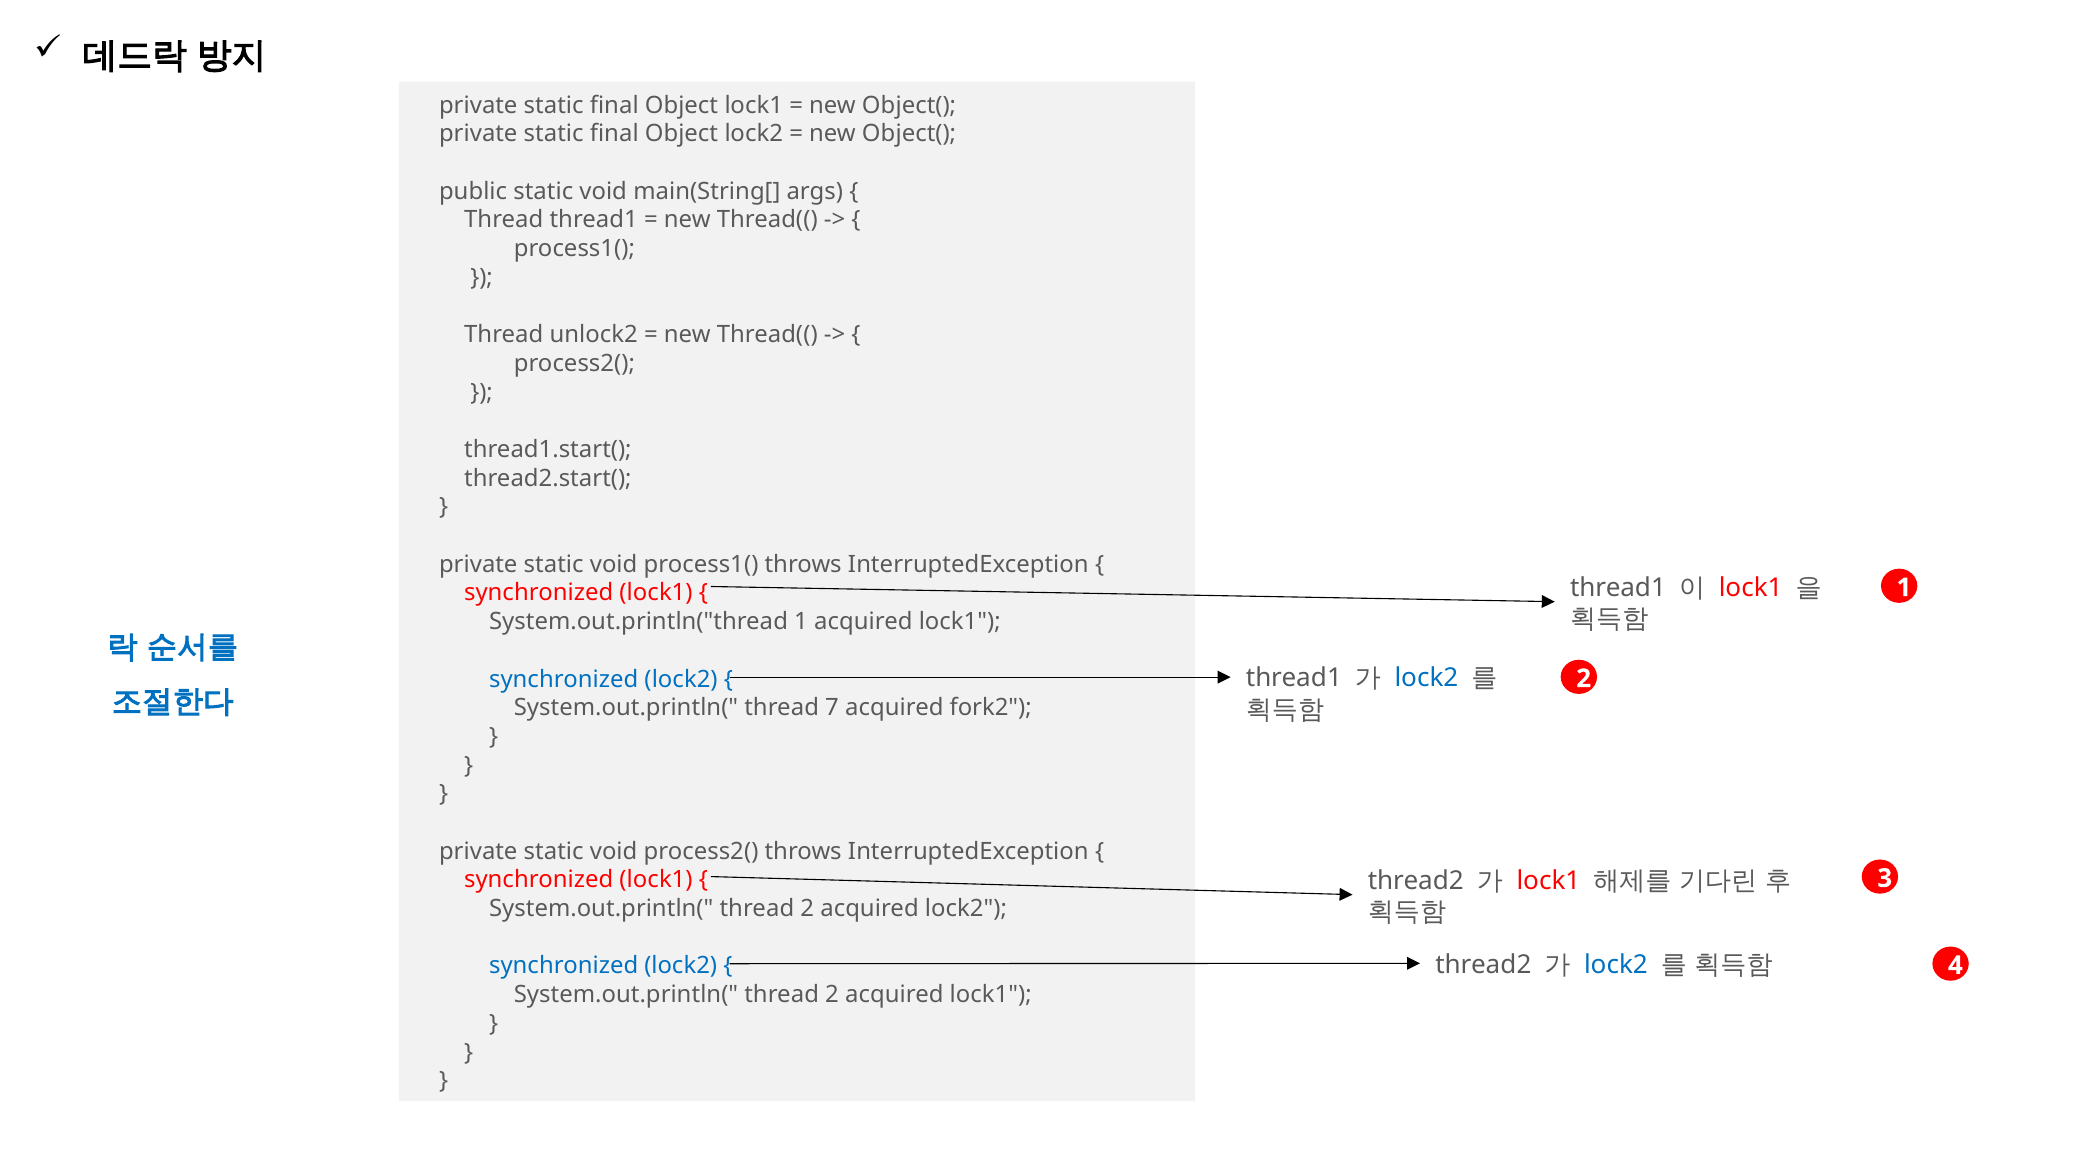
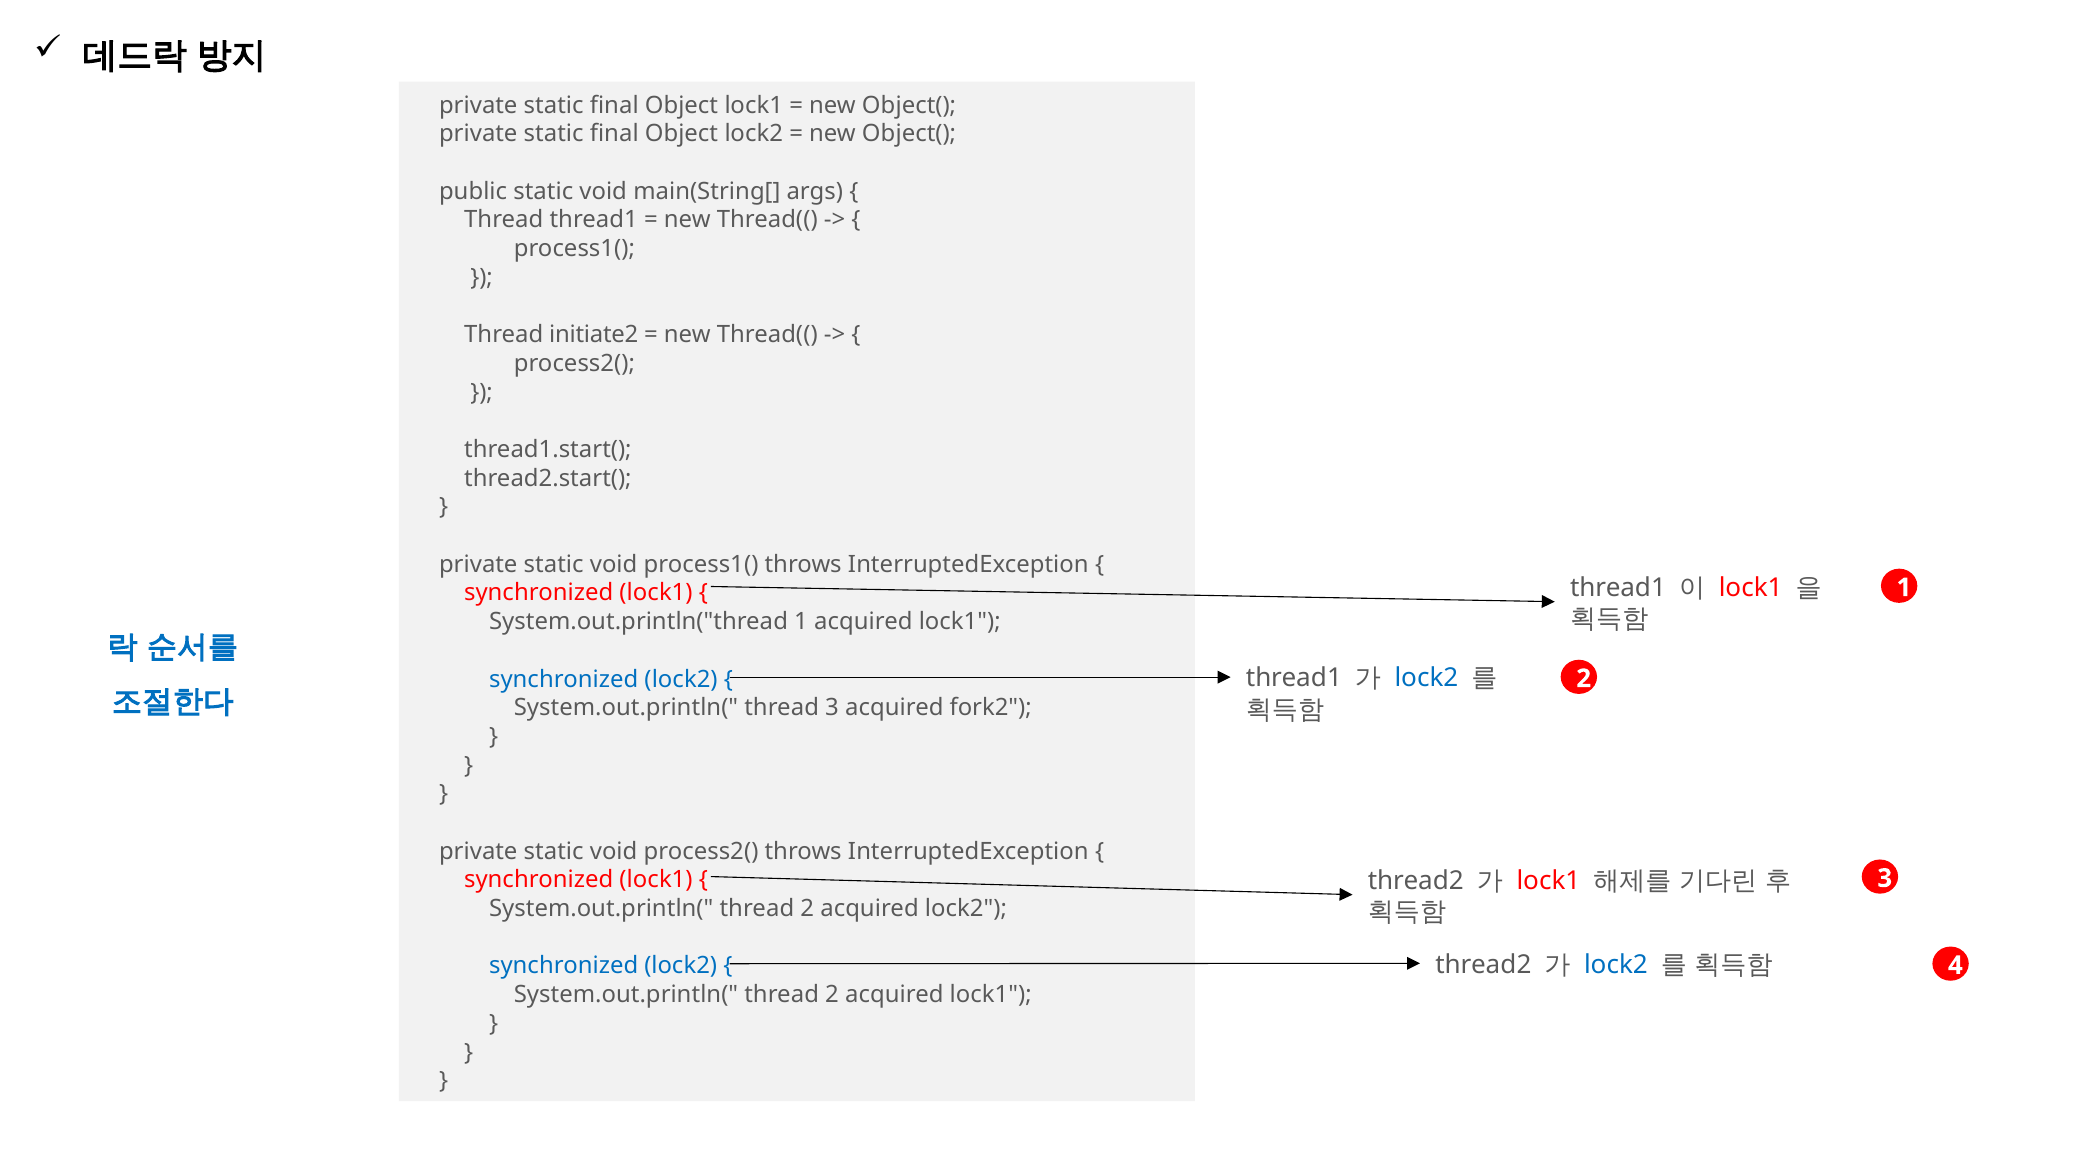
unlock2: unlock2 -> initiate2 (594, 335)
thread 7: 7 -> 3 (832, 708)
